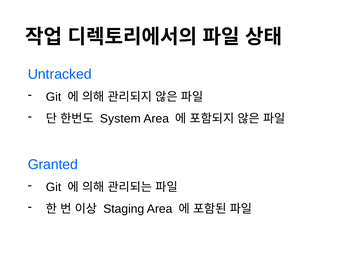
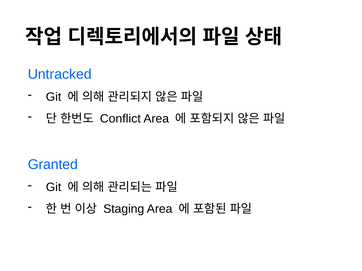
System: System -> Conflict (120, 119)
